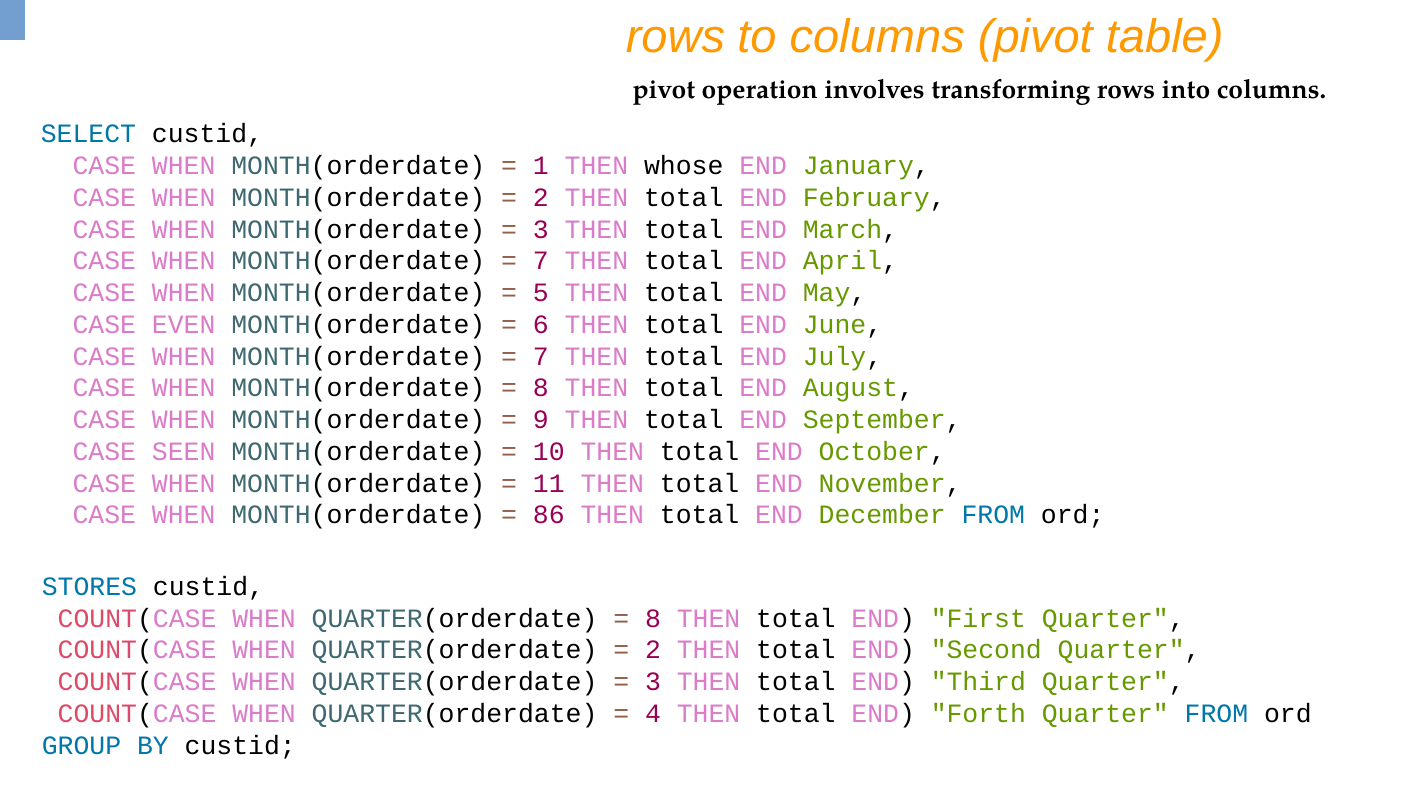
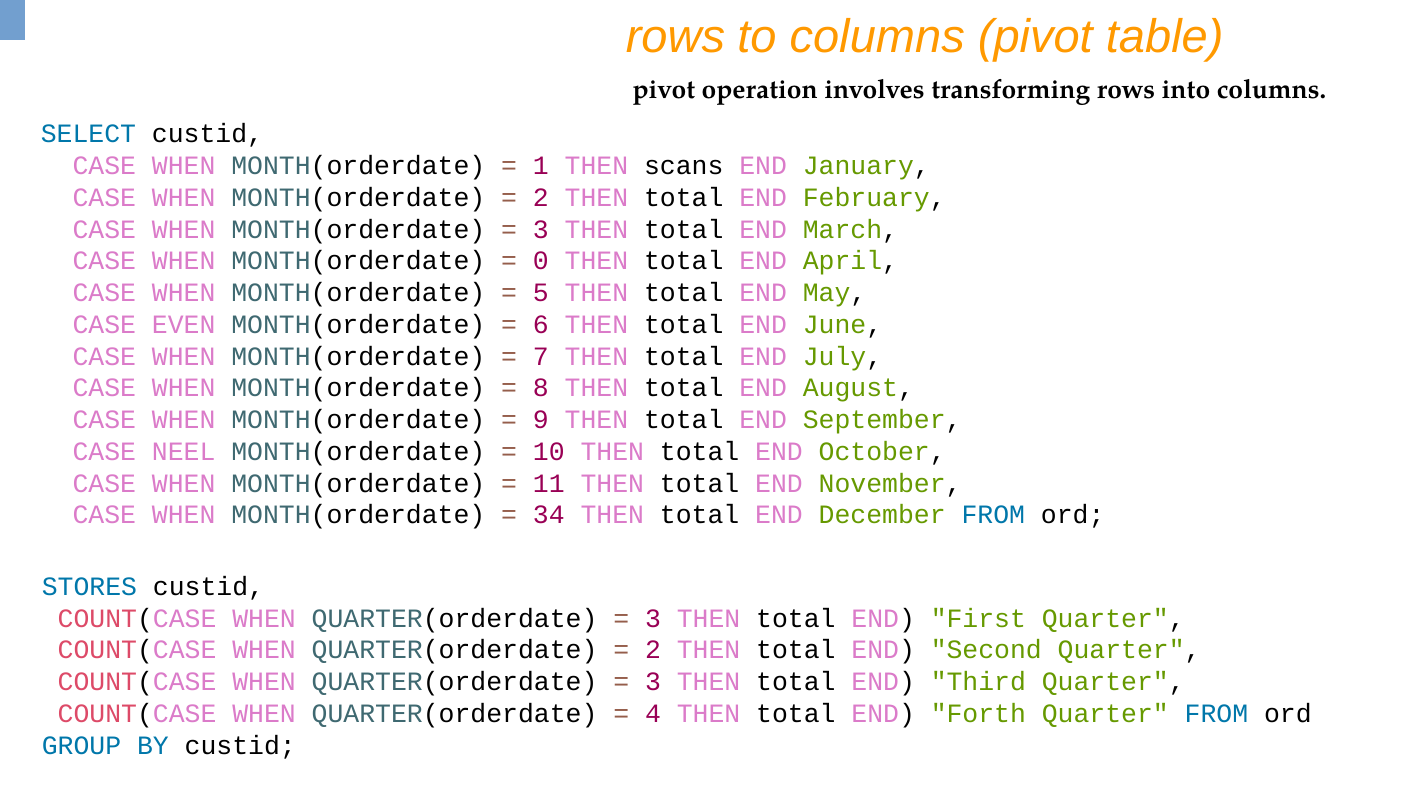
whose: whose -> scans (684, 166)
7: 7 -> 0 (541, 261)
SEEN: SEEN -> NEEL (184, 451)
86: 86 -> 34 (549, 515)
8: 8 -> 3 (653, 618)
